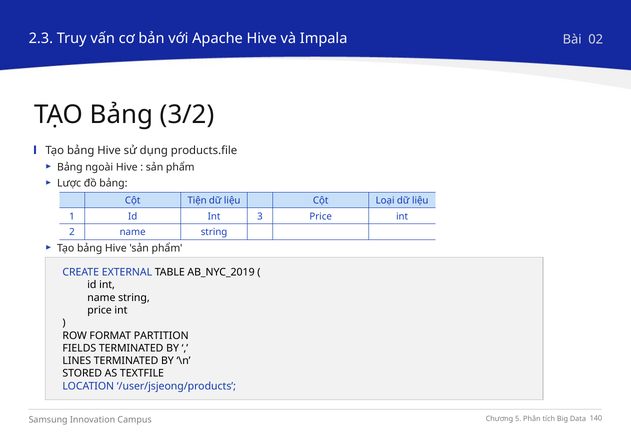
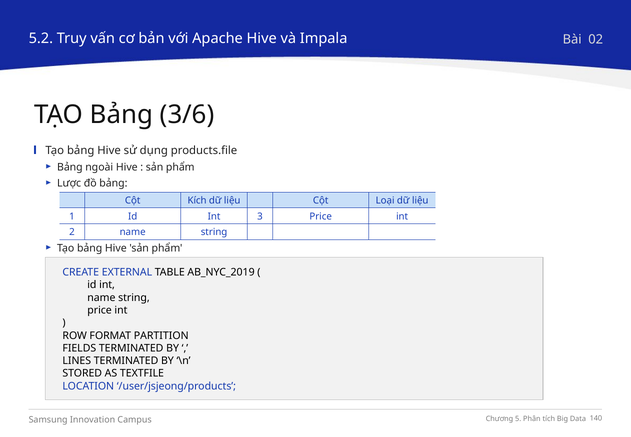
2.3: 2.3 -> 5.2 (41, 38)
3/2: 3/2 -> 3/6 (187, 115)
Tiện: Tiện -> Kích (197, 200)
